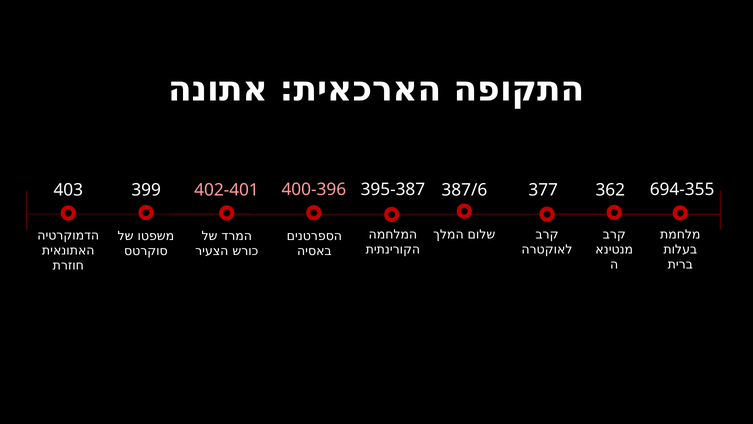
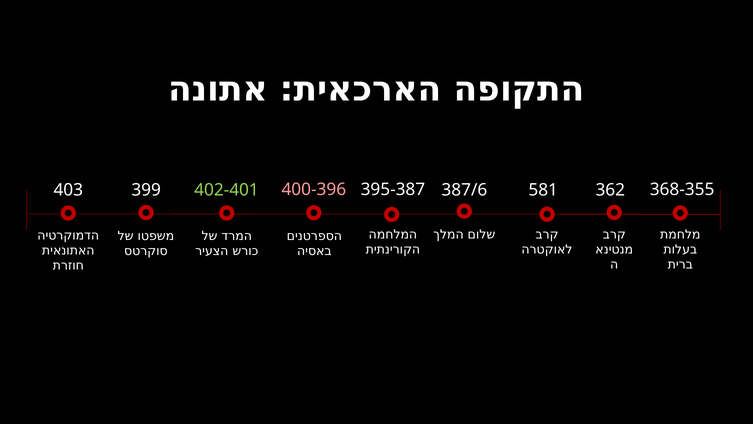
694-355: 694-355 -> 368-355 (682, 189)
402-401 colour: pink -> light green (227, 190)
377: 377 -> 581 (543, 190)
